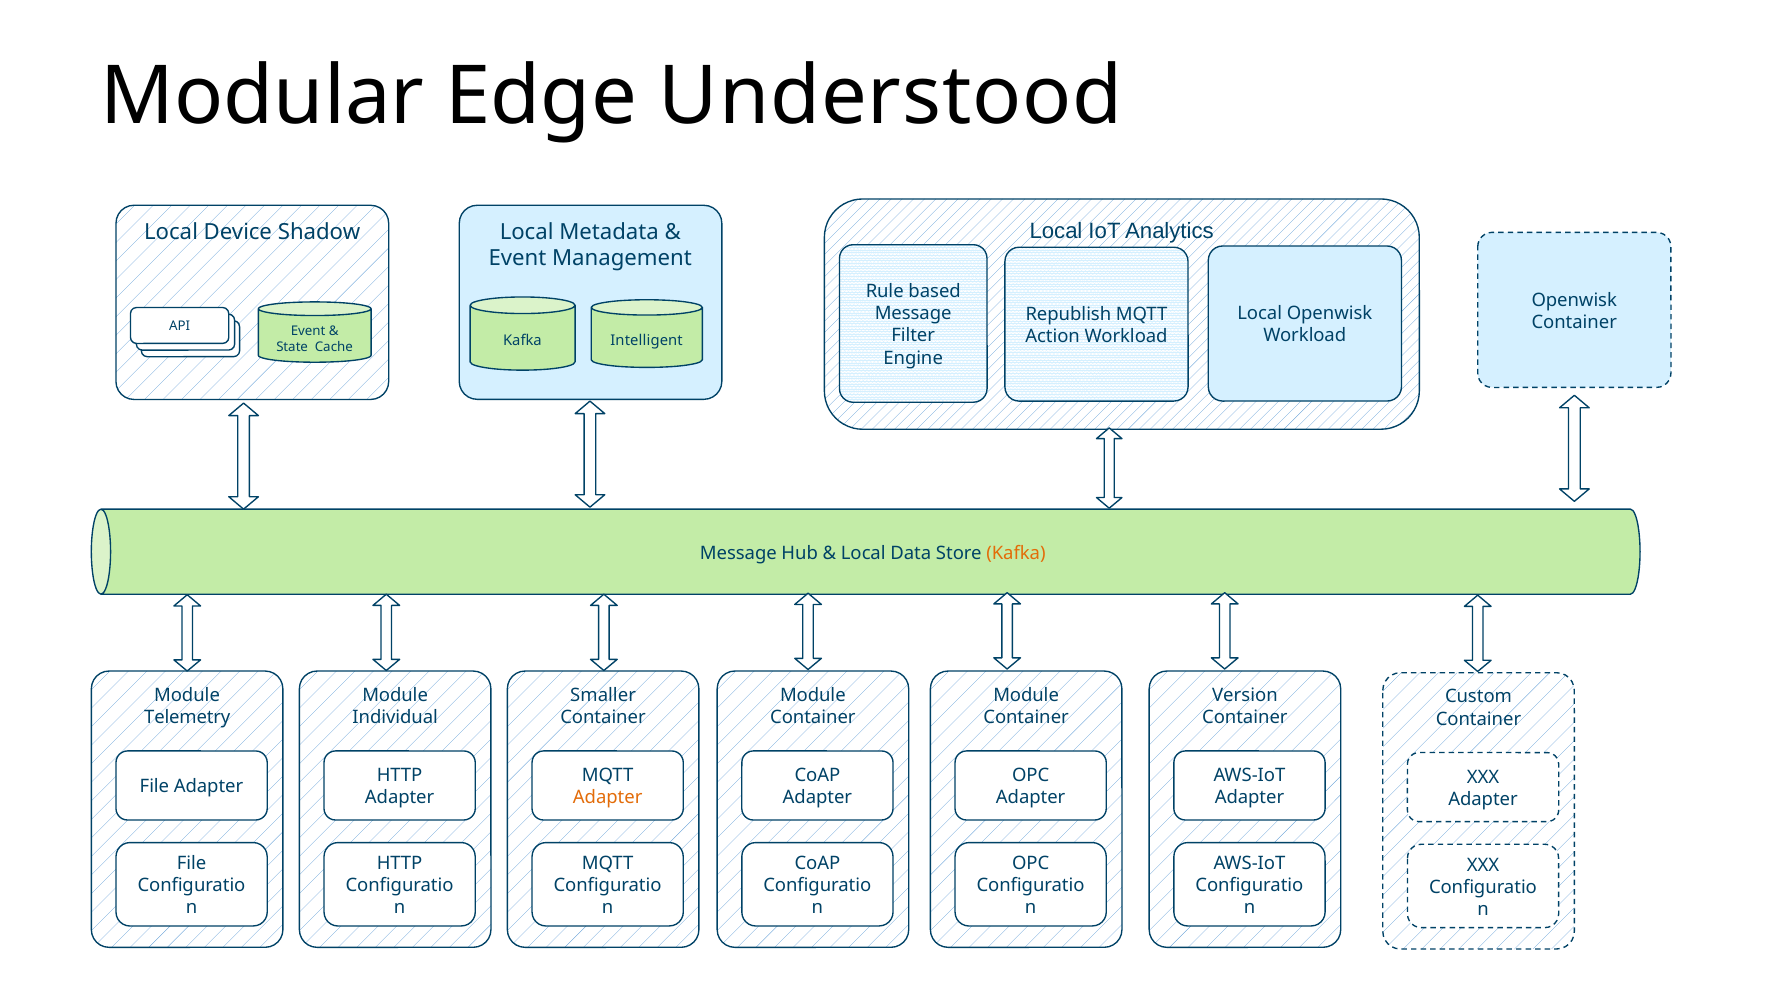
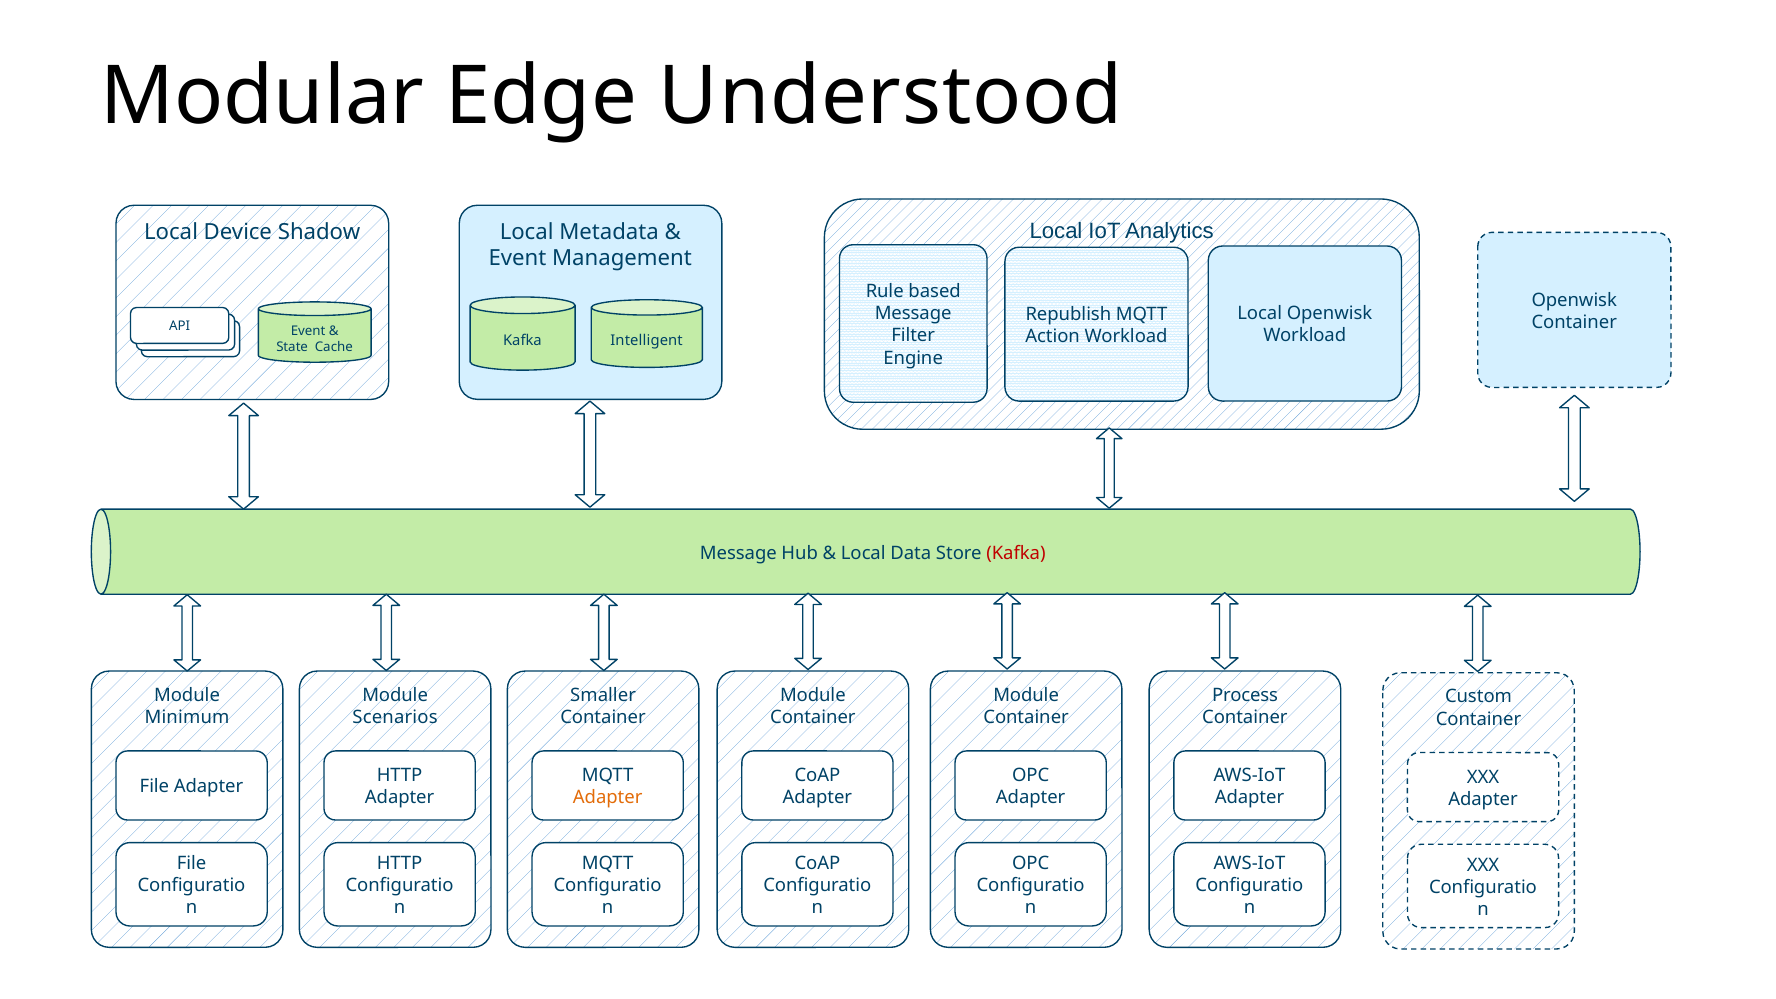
Kafka colour: orange -> red (1016, 553)
Version: Version -> Process (1245, 695)
Telemetry: Telemetry -> Minimum (187, 717)
Individual: Individual -> Scenarios (395, 717)
